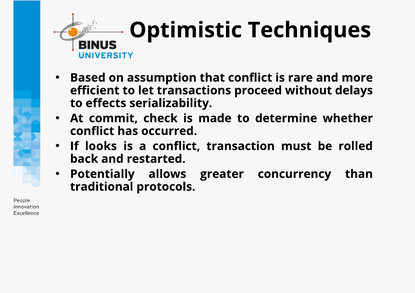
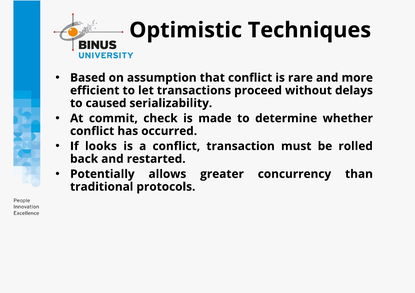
effects: effects -> caused (106, 103)
